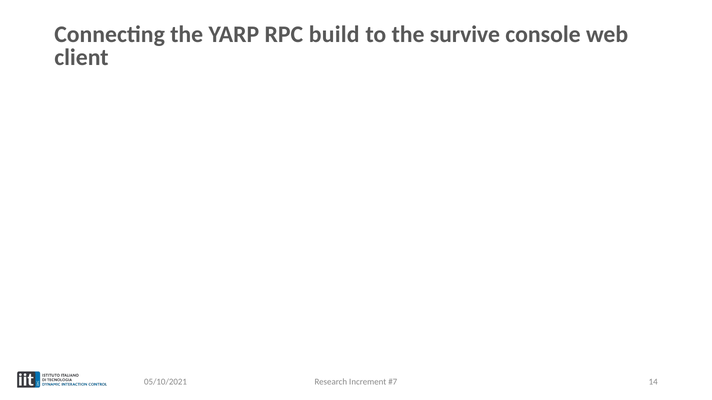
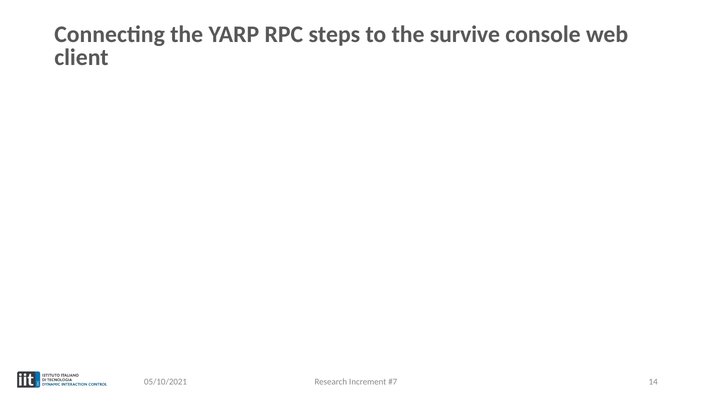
build: build -> steps (334, 35)
